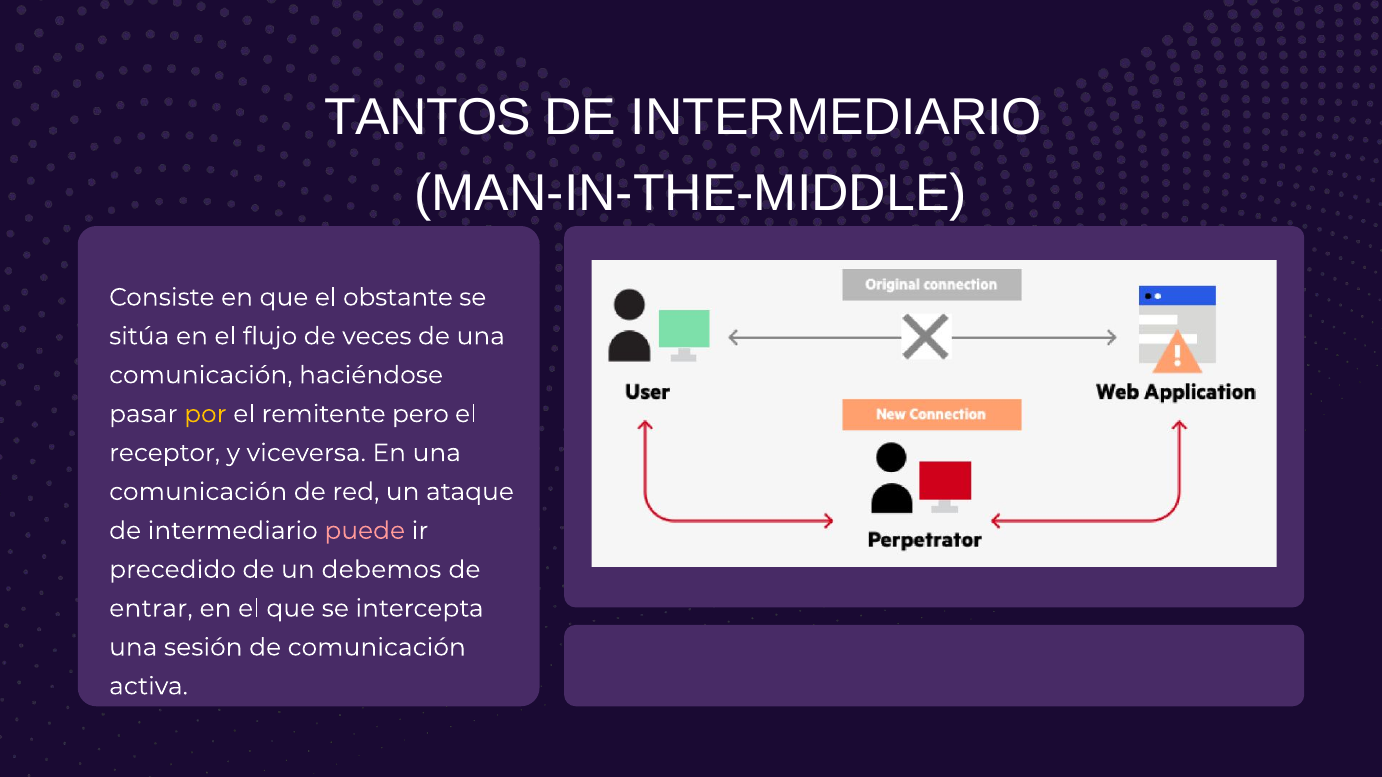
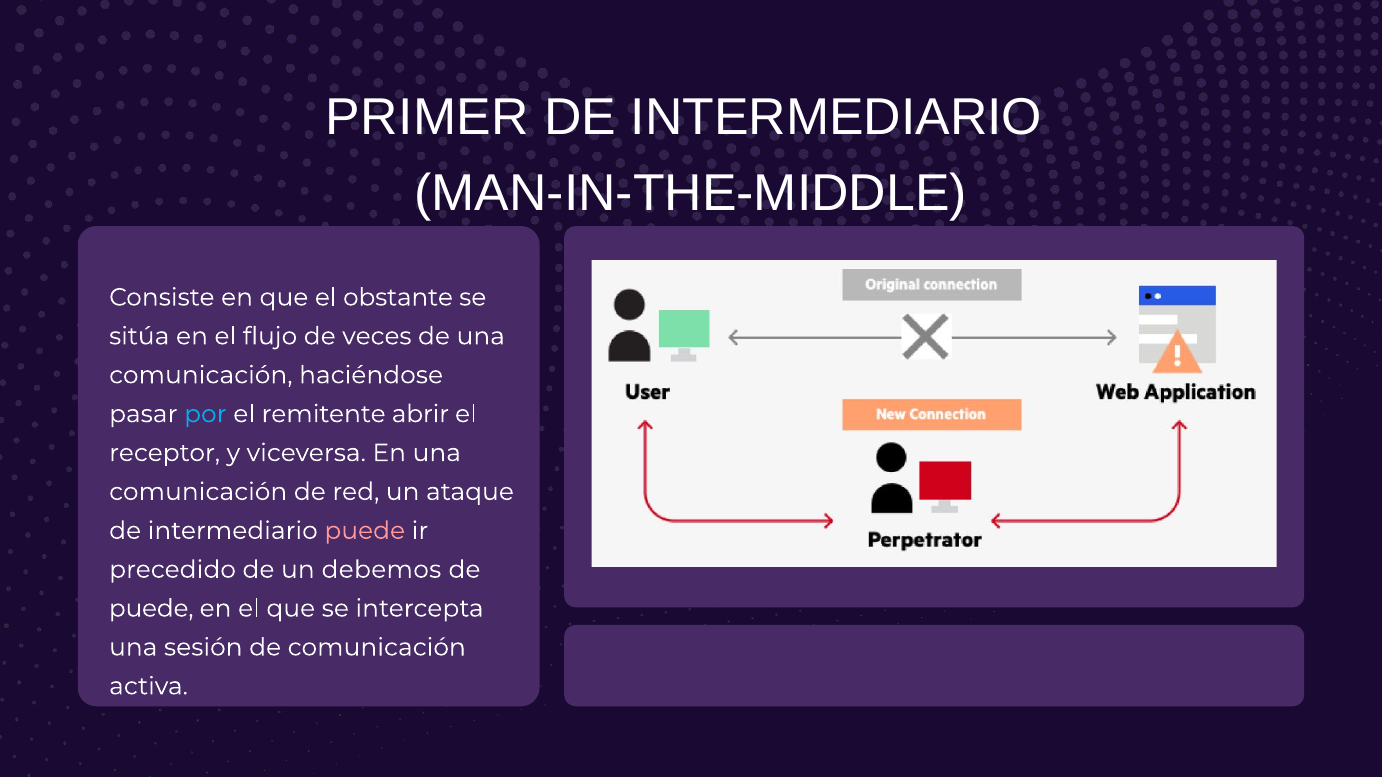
TANTOS: TANTOS -> PRIMER (427, 118)
por colour: yellow -> light blue (205, 414)
pero: pero -> abrir (420, 414)
entrar: entrar -> puede (151, 609)
